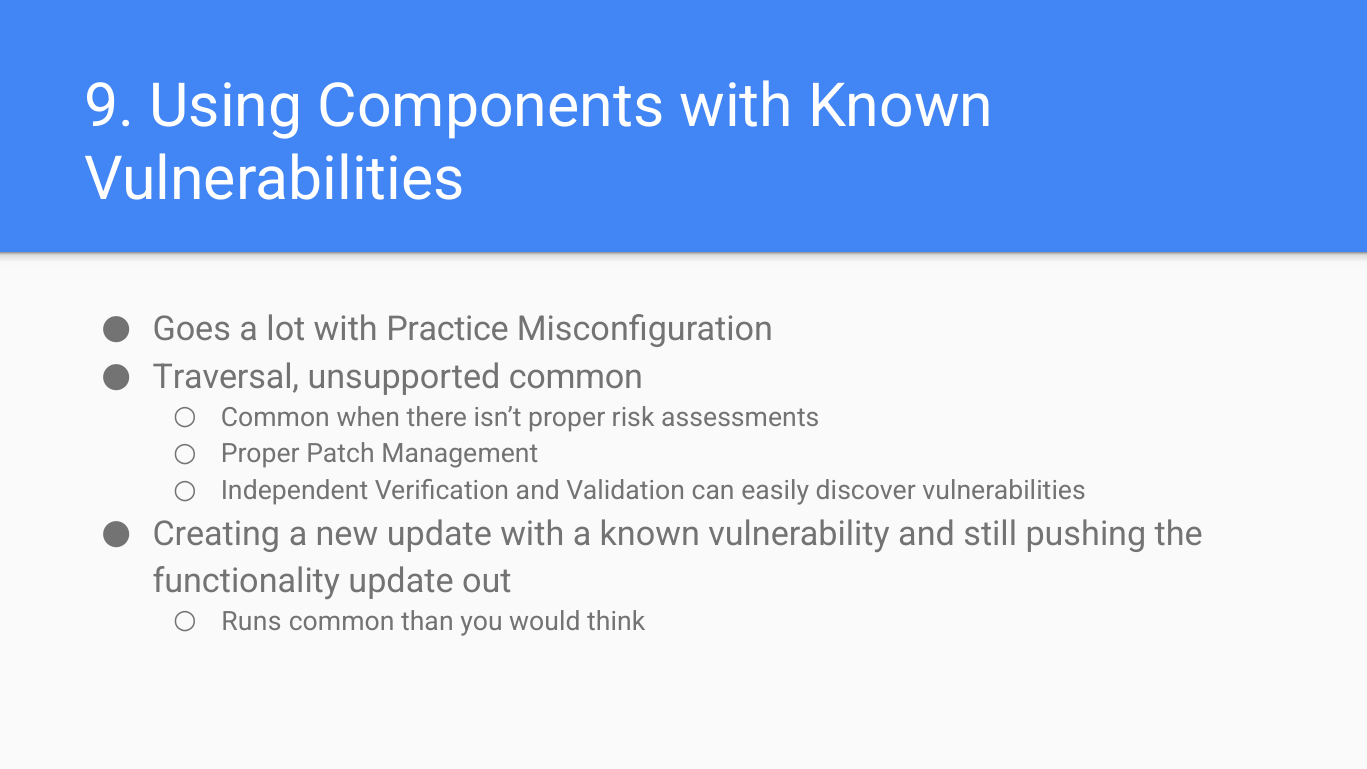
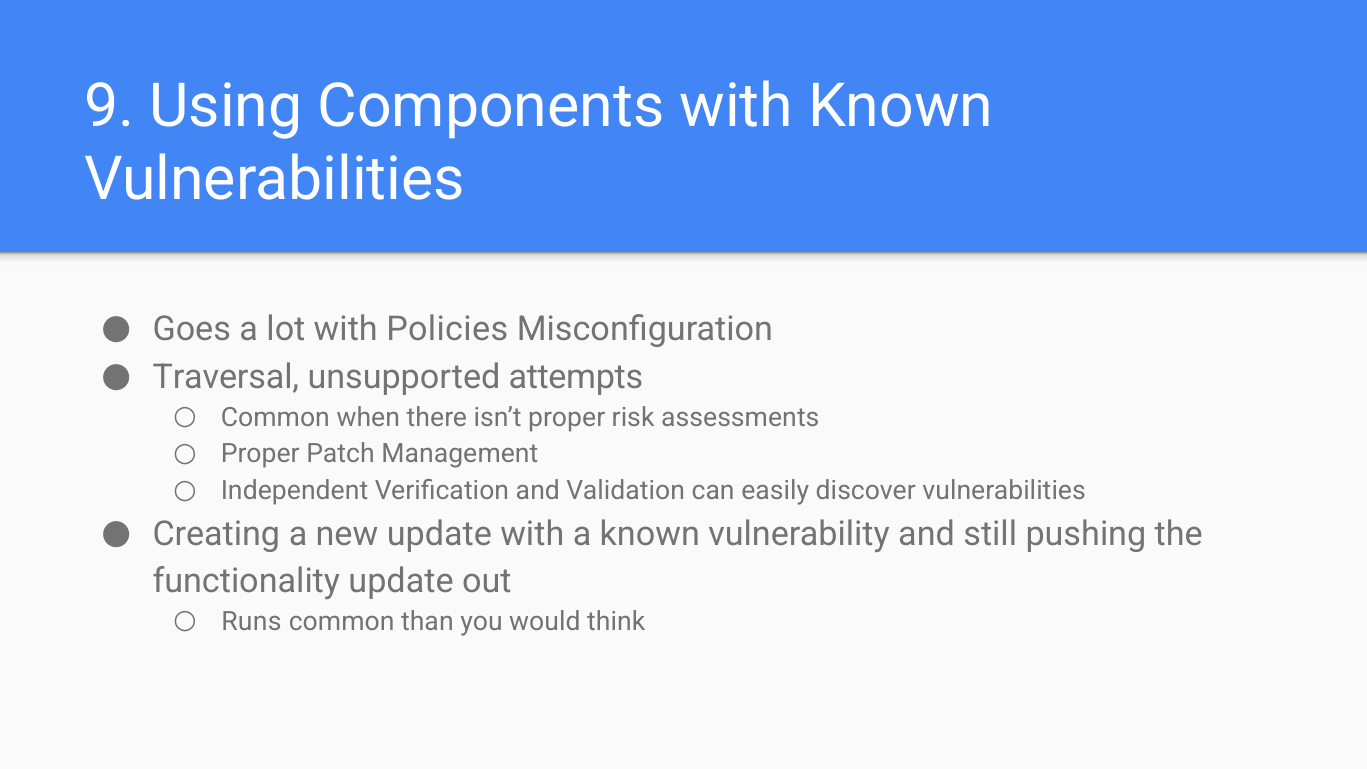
Practice: Practice -> Policies (447, 330)
unsupported common: common -> attempts (576, 377)
